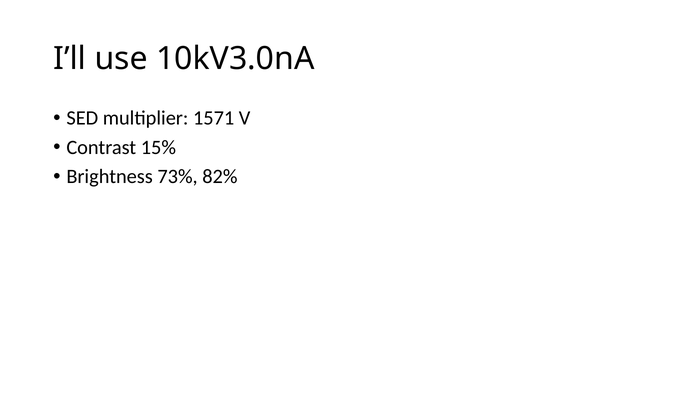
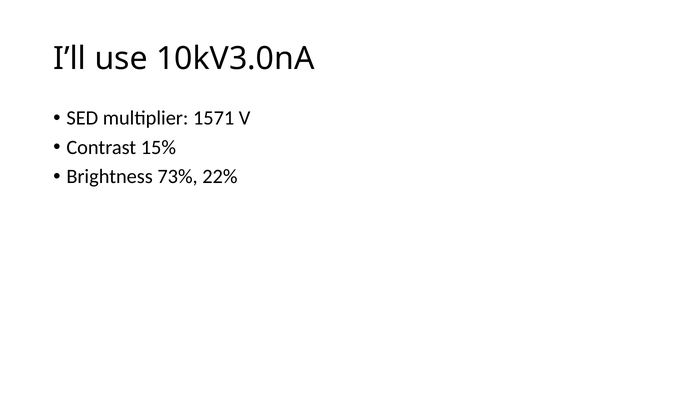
82%: 82% -> 22% (220, 177)
